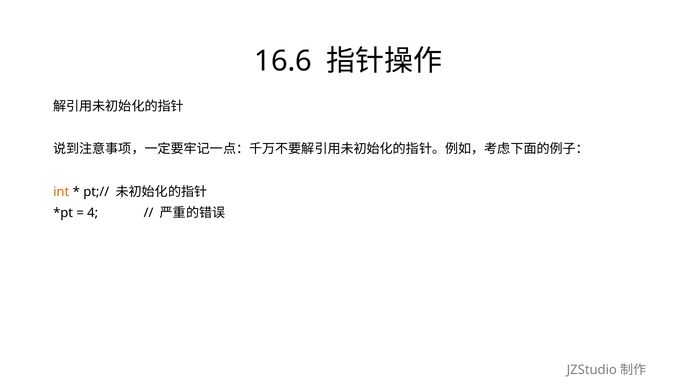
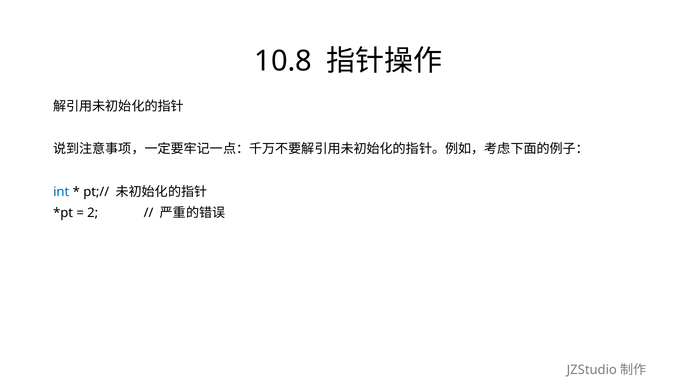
16.6: 16.6 -> 10.8 (283, 61)
int colour: orange -> blue (61, 192)
4: 4 -> 2 (93, 213)
